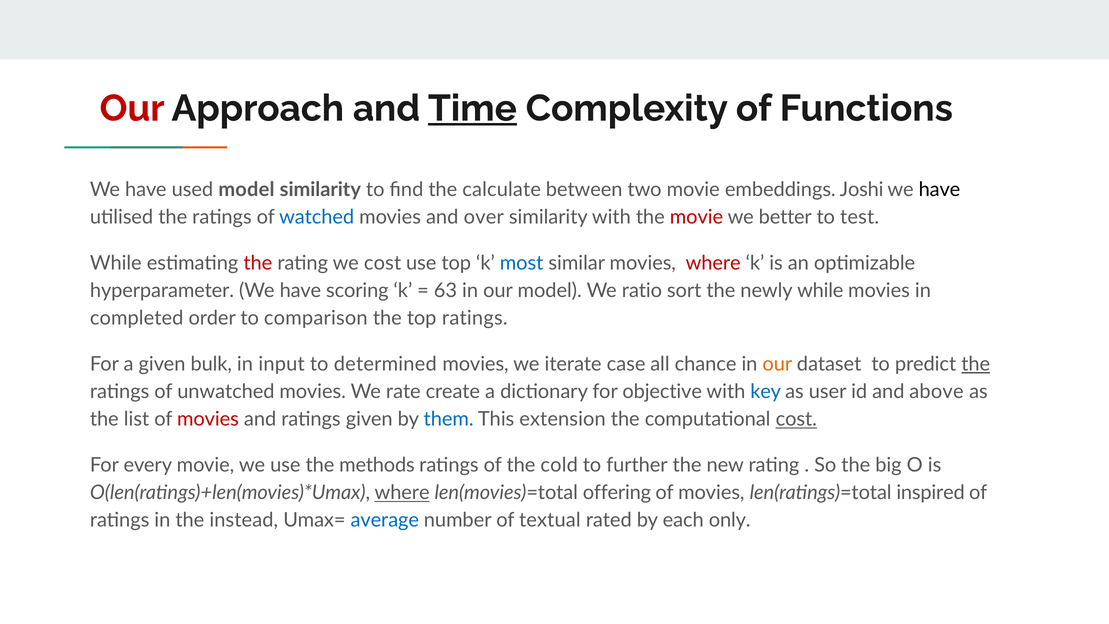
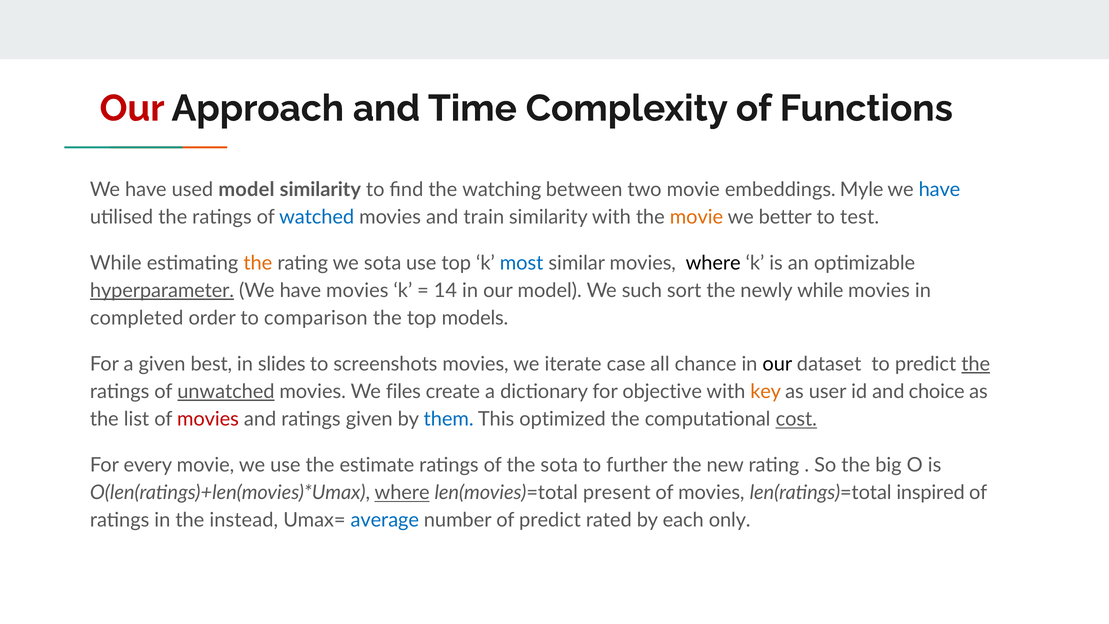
Time underline: present -> none (472, 108)
calculate: calculate -> watching (502, 190)
Joshi: Joshi -> Myle (862, 190)
have colour: black -> blue (940, 190)
over: over -> train (484, 217)
movie colour: red -> orange (696, 217)
the colour: red -> orange (258, 263)
we cost: cost -> sota (383, 263)
where colour: red -> black (713, 263)
hyperparameter underline: none -> present (162, 291)
have scoring: scoring -> movies (357, 291)
63: 63 -> 14 (445, 291)
ratio: ratio -> such (642, 291)
top ratings: ratings -> models (475, 318)
bulk: bulk -> best (211, 364)
input: input -> slides (282, 364)
determined: determined -> screenshots (385, 364)
our colour: orange -> black (777, 364)
unwatched underline: none -> present (226, 392)
rate: rate -> files (403, 392)
key colour: blue -> orange (766, 392)
above: above -> choice (937, 392)
extension: extension -> optimized (563, 419)
methods: methods -> estimate (377, 465)
the cold: cold -> sota (559, 465)
offering: offering -> present (617, 493)
of textual: textual -> predict (550, 520)
